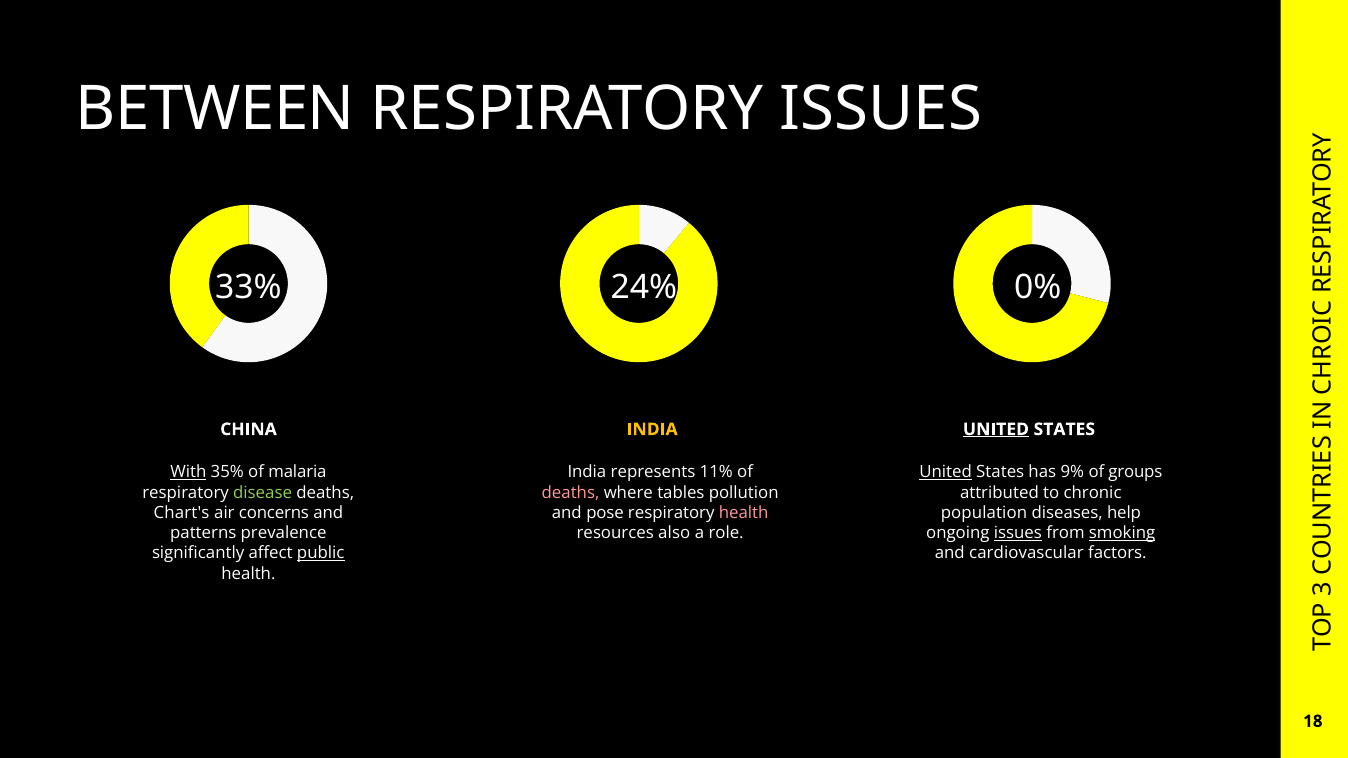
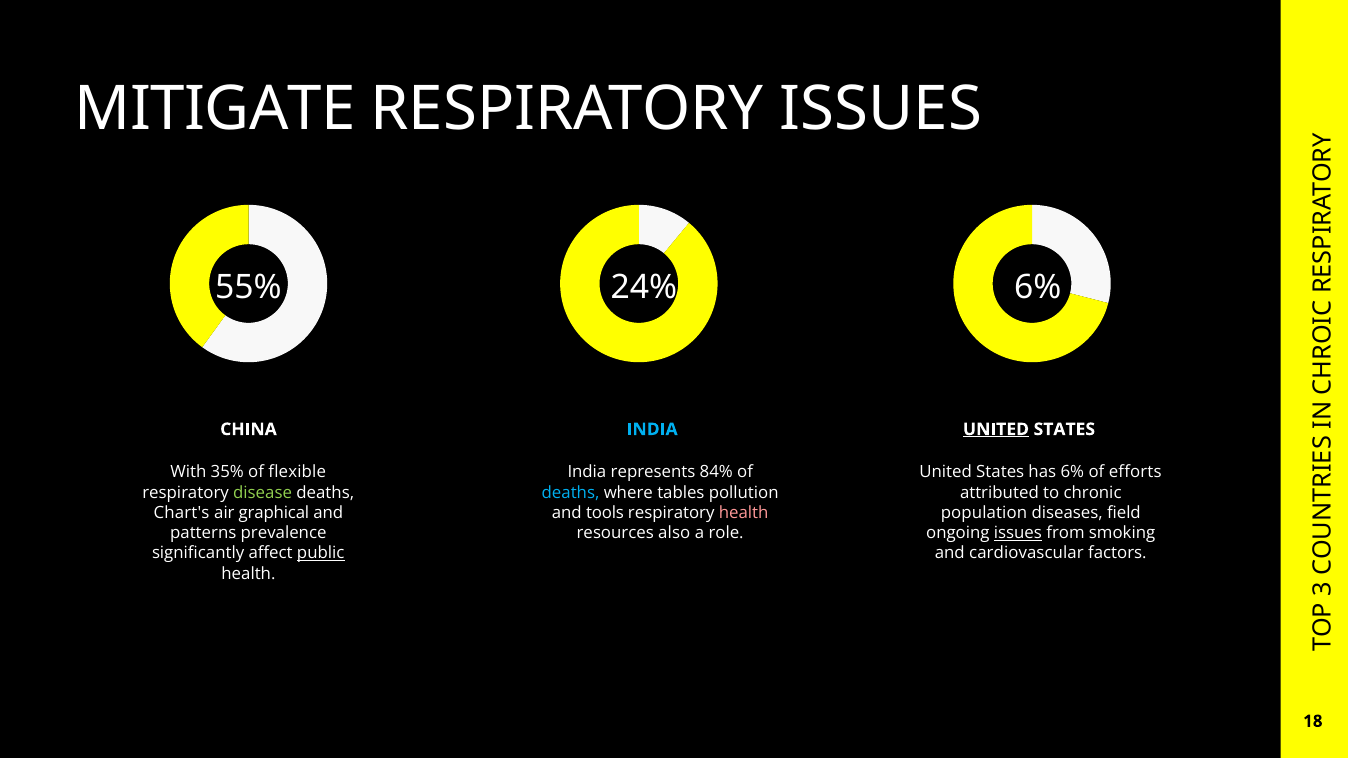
BETWEEN: BETWEEN -> MITIGATE (215, 110)
33%: 33% -> 55% (248, 287)
24% 0%: 0% -> 6% (1038, 287)
INDIA colour: yellow -> light blue (652, 429)
With underline: present -> none (188, 473)
malaria: malaria -> flexible (297, 473)
11%: 11% -> 84% (716, 473)
United underline: present -> none (946, 473)
has 9%: 9% -> 6% (1072, 473)
groups: groups -> efforts (1135, 473)
deaths colour: pink -> light blue (571, 493)
concerns: concerns -> graphical (274, 513)
pose: pose -> tools (605, 513)
help: help -> field (1124, 513)
smoking underline: present -> none (1122, 533)
